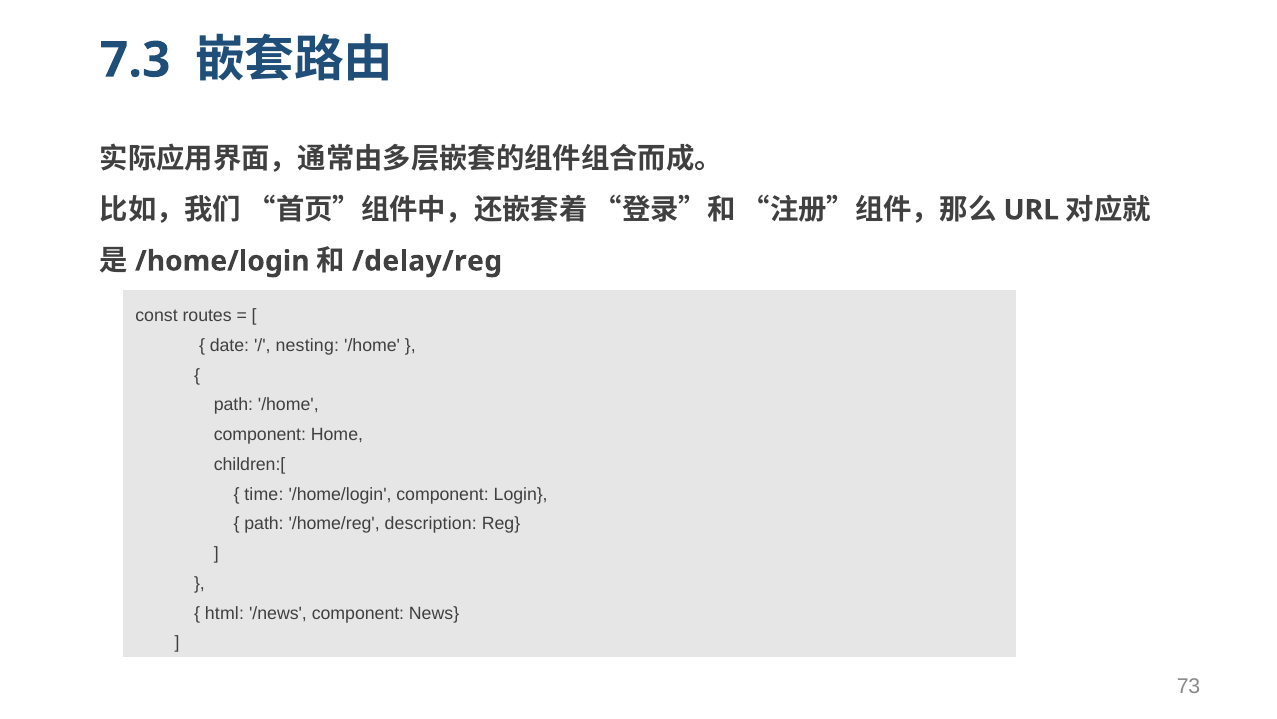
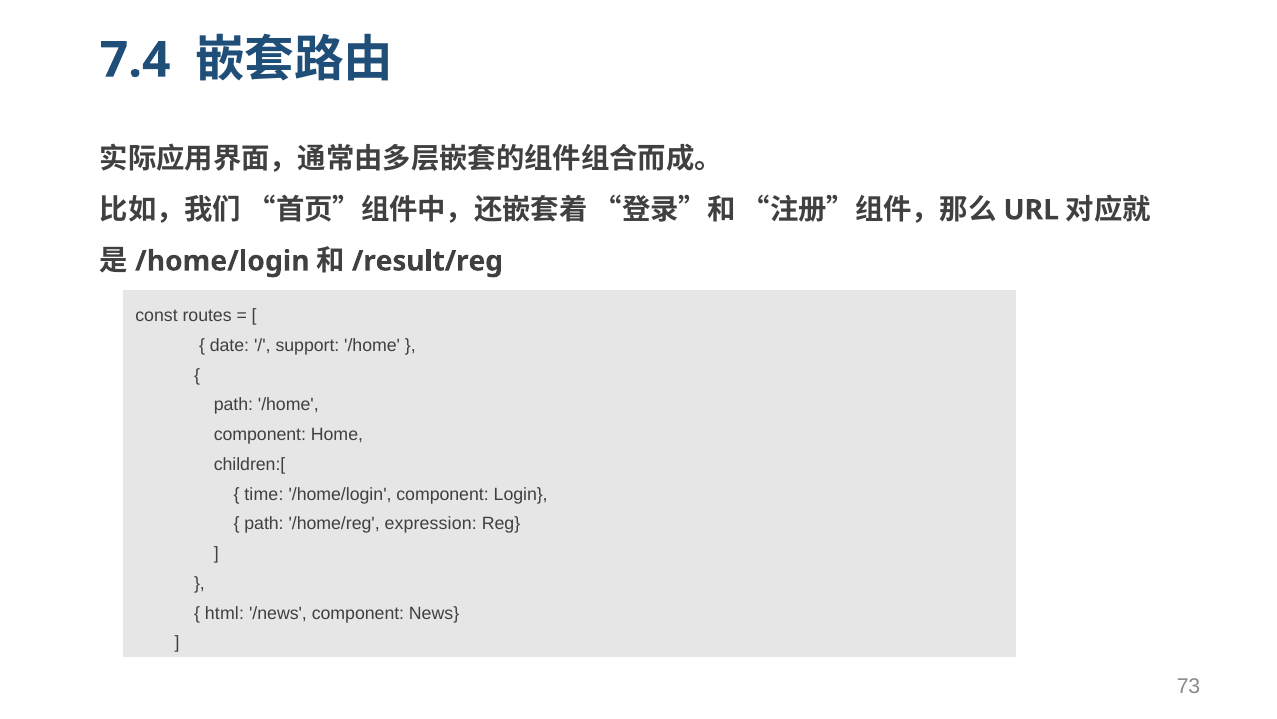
7.3: 7.3 -> 7.4 (135, 60)
/delay/reg: /delay/reg -> /result/reg (427, 261)
nesting: nesting -> support (307, 345)
description: description -> expression (431, 523)
